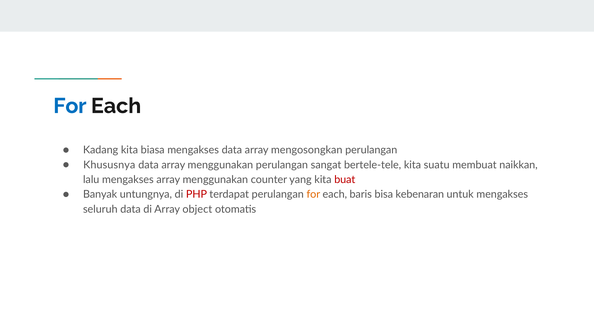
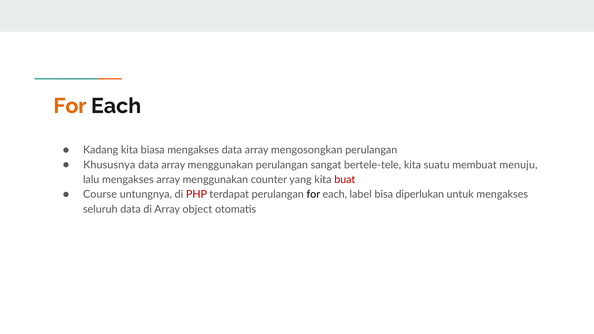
For colour: blue -> orange (70, 106)
naikkan: naikkan -> menuju (518, 165)
Banyak: Banyak -> Course (100, 195)
for colour: orange -> black (313, 195)
baris: baris -> label (361, 195)
kebenaran: kebenaran -> diperlukan (420, 195)
